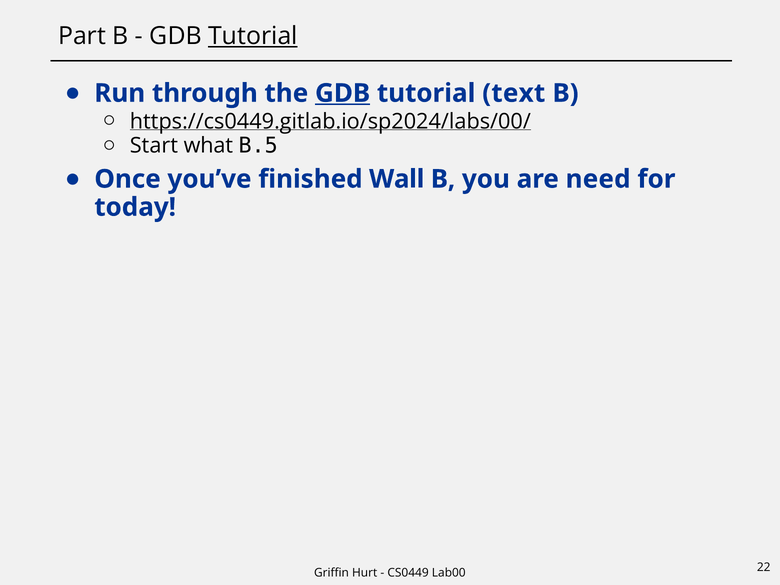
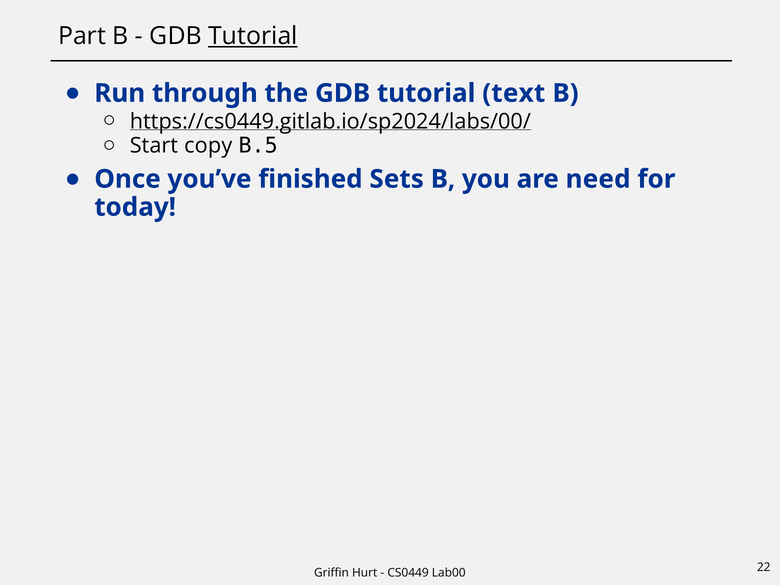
GDB underline: present -> none (343, 93)
what: what -> copy (208, 146)
Wall: Wall -> Sets (397, 179)
